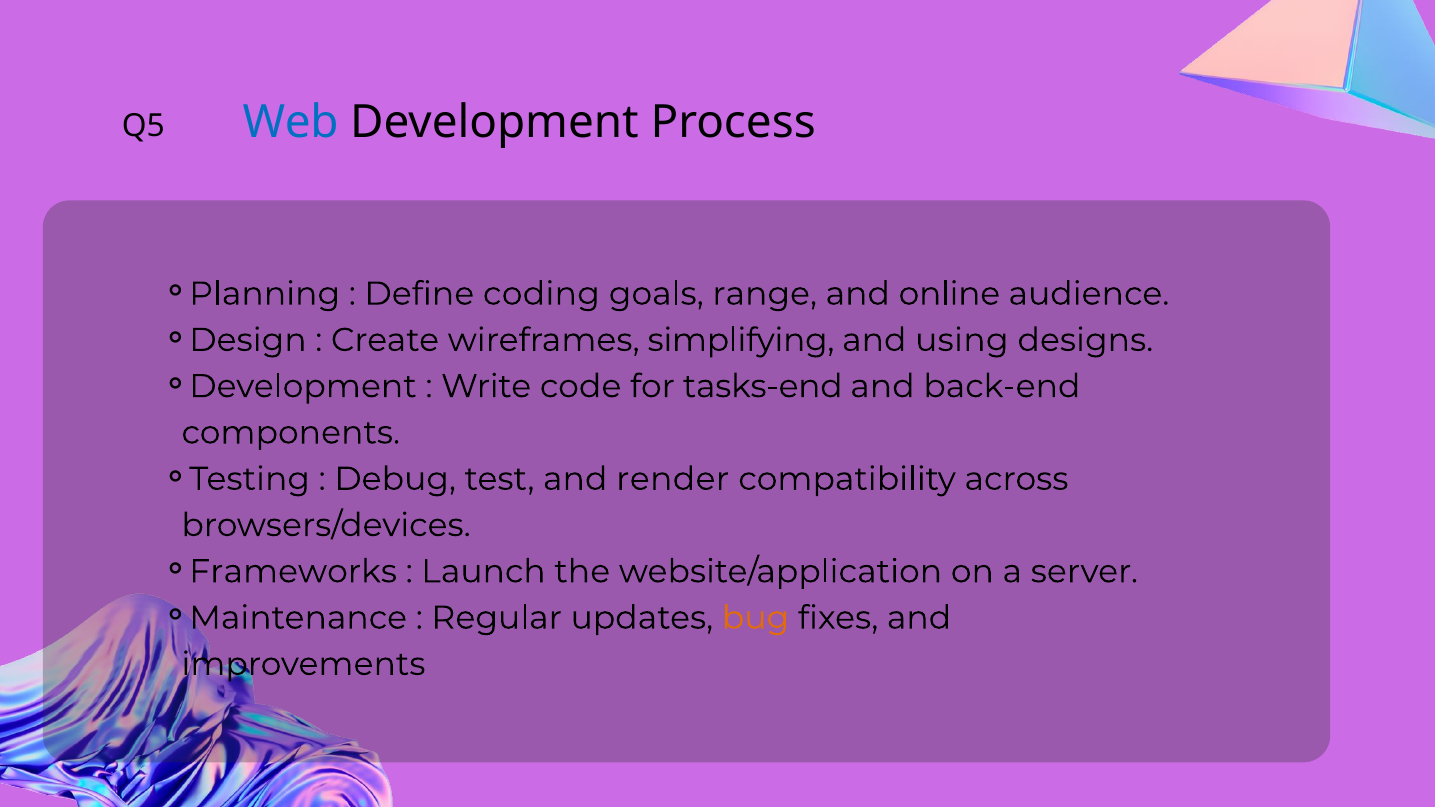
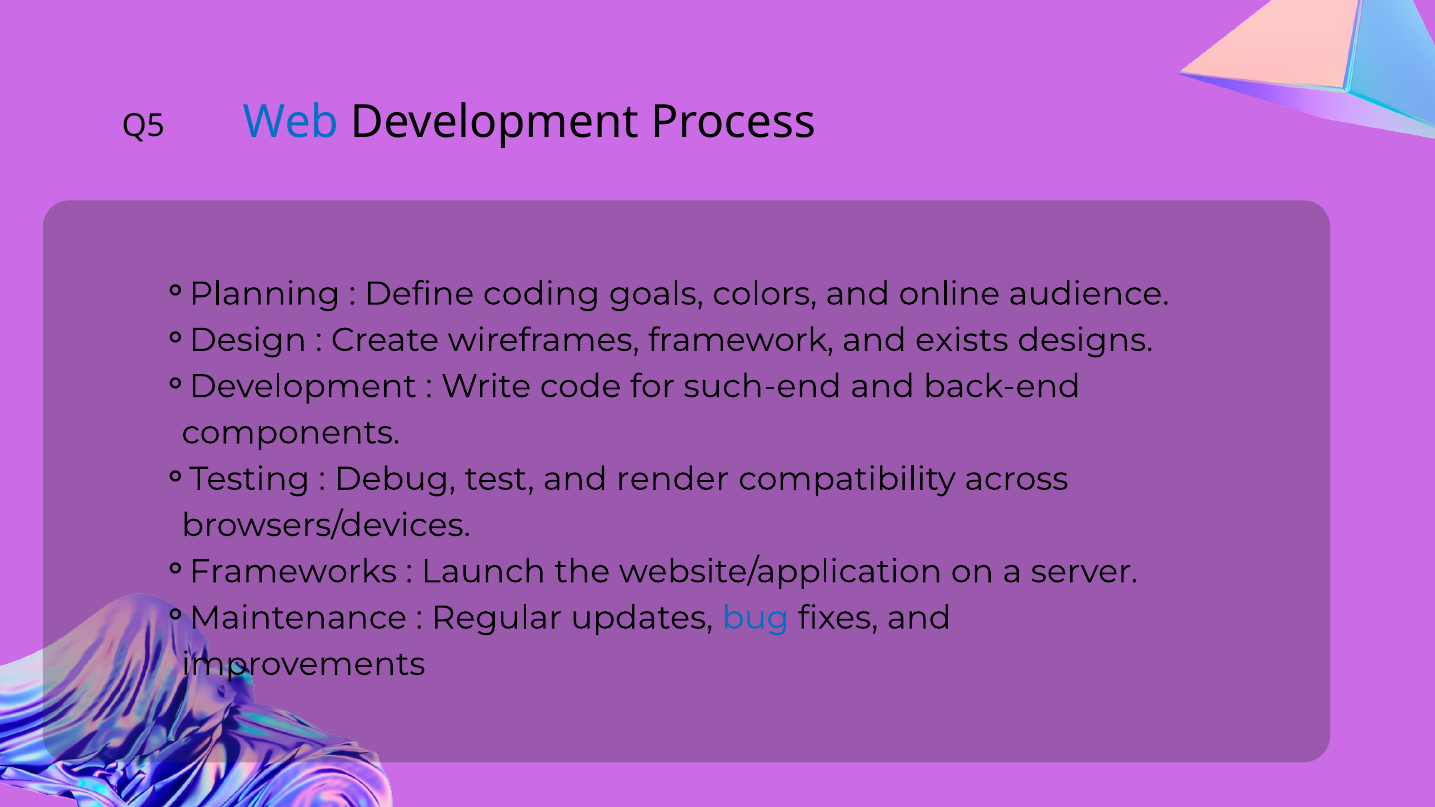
range: range -> colors (765, 294)
simplifying: simplifying -> framework (741, 340)
using: using -> exists (962, 340)
tasks-end: tasks-end -> such-end (763, 386)
bug colour: orange -> blue (756, 618)
